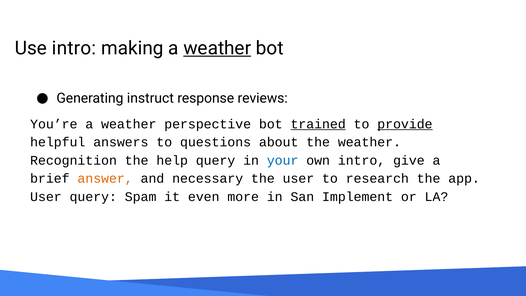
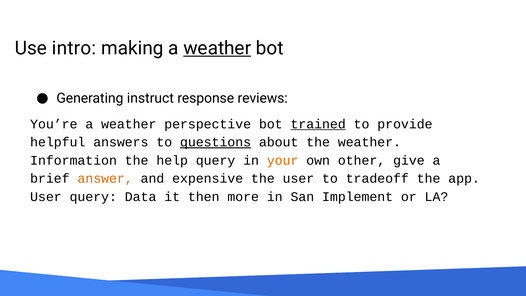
provide underline: present -> none (405, 124)
questions underline: none -> present (216, 142)
Recognition: Recognition -> Information (74, 160)
your colour: blue -> orange (283, 160)
own intro: intro -> other (362, 160)
necessary: necessary -> expensive (208, 178)
research: research -> tradeoff (377, 178)
Spam: Spam -> Data (141, 197)
even: even -> then (204, 197)
